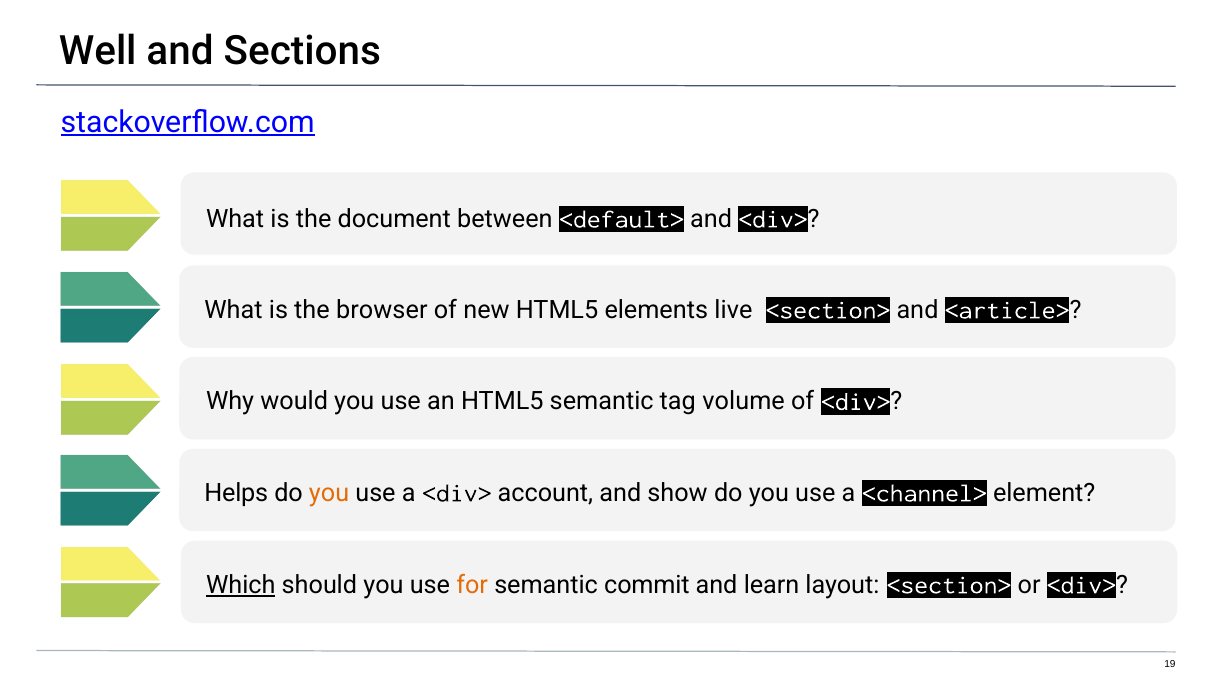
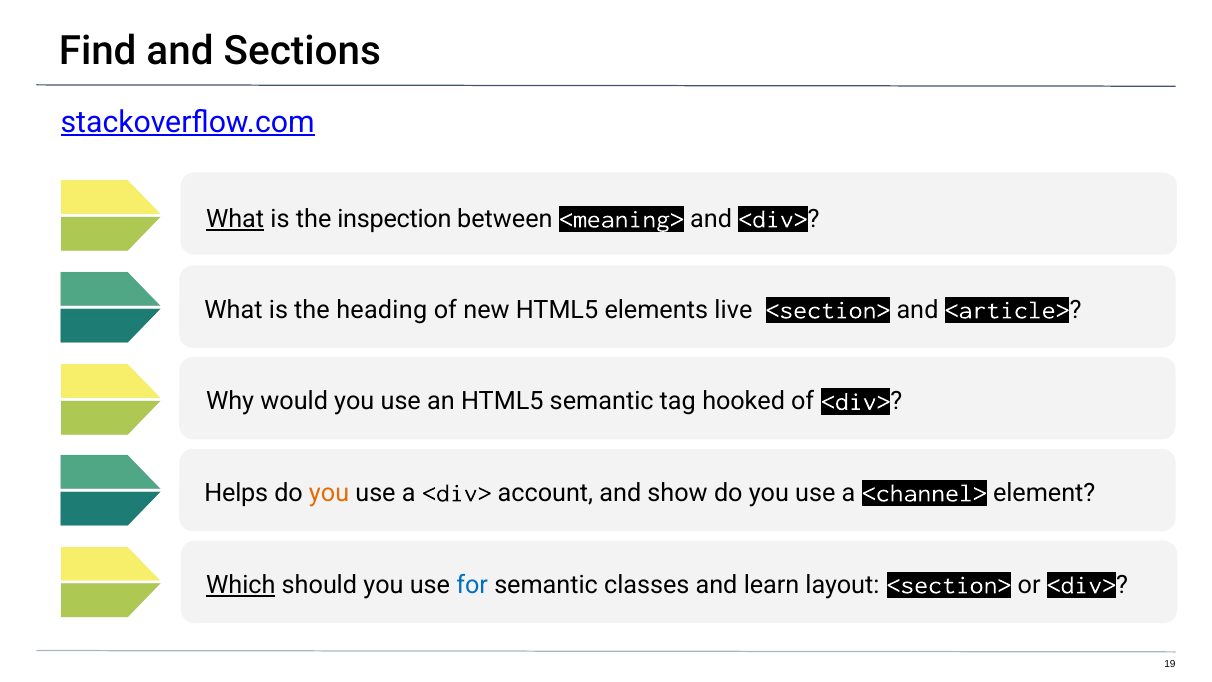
Well: Well -> Find (98, 51)
What underline: none -> present (235, 219)
document: document -> inspection (394, 219)
<default>: <default> -> <meaning> (622, 219)
browser: browser -> heading (382, 310)
volume: volume -> hooked (744, 401)
for colour: orange -> blue (472, 585)
commit: commit -> classes (647, 585)
